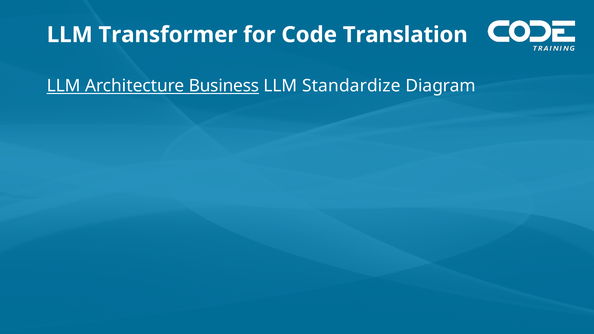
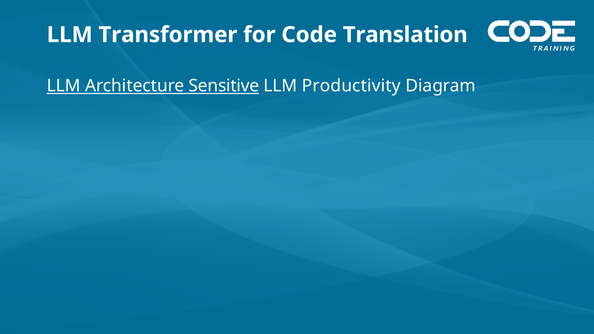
Business: Business -> Sensitive (224, 86)
Standardize: Standardize -> Productivity (351, 86)
